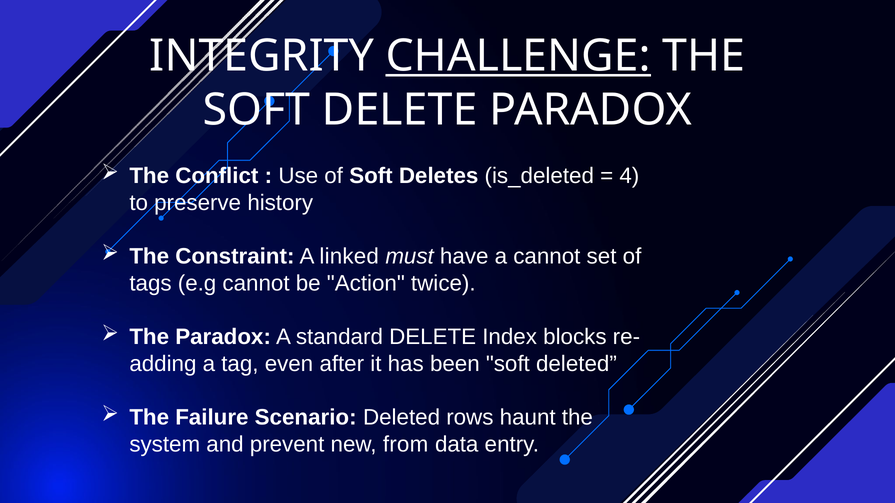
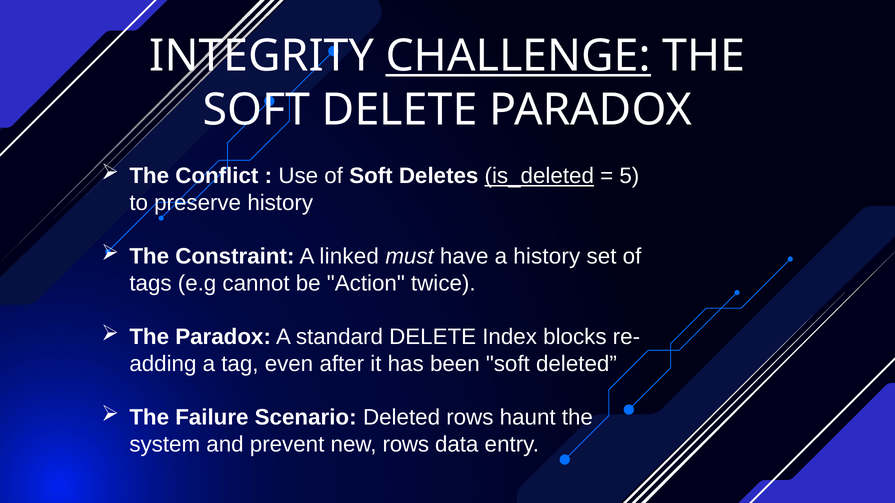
is_deleted underline: none -> present (539, 176)
4: 4 -> 5 (629, 176)
a cannot: cannot -> history (547, 257)
new from: from -> rows (406, 445)
